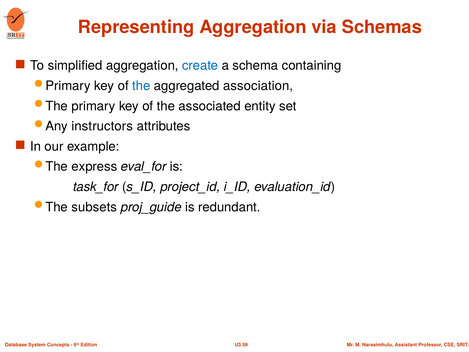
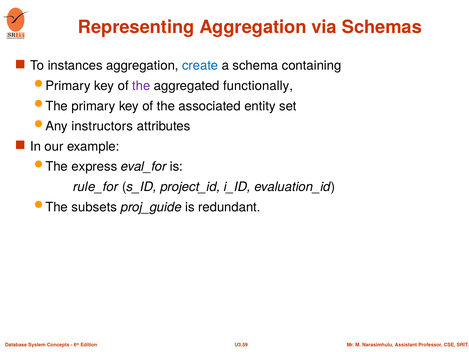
simplified: simplified -> instances (75, 66)
the colour: blue -> purple (141, 86)
association: association -> functionally (258, 86)
task_for: task_for -> rule_for (96, 187)
